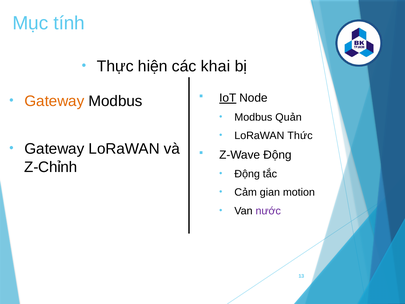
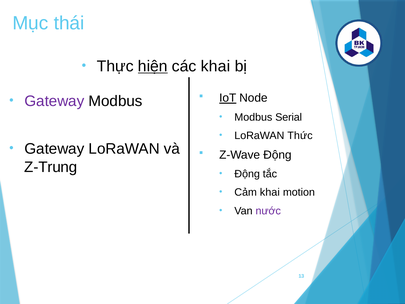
tính: tính -> thái (69, 23)
hiện underline: none -> present (153, 66)
Gateway colour: orange -> purple (54, 101)
Quản: Quản -> Serial (289, 117)
Z-Chỉnh: Z-Chỉnh -> Z-Trung (51, 167)
Cảm gian: gian -> khai (270, 192)
